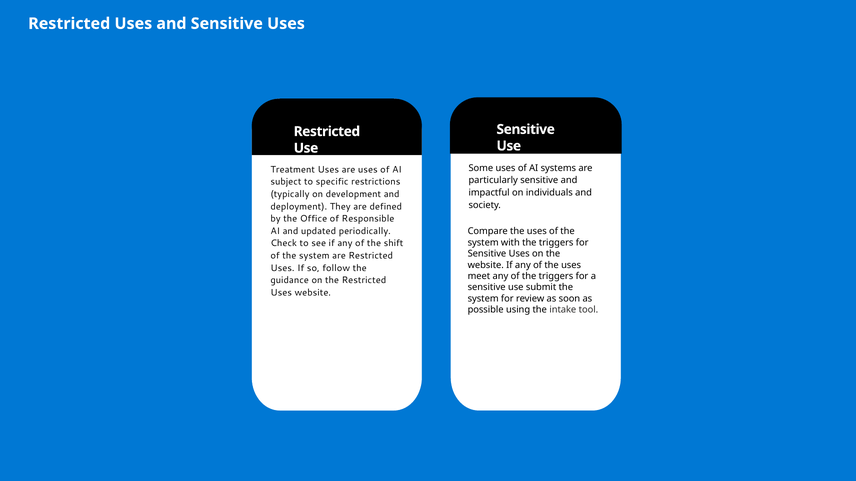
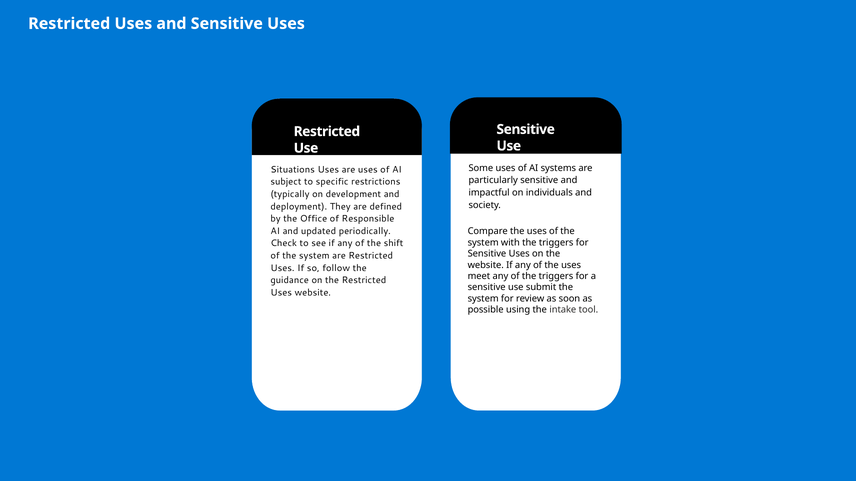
Treatment: Treatment -> Situations (293, 170)
